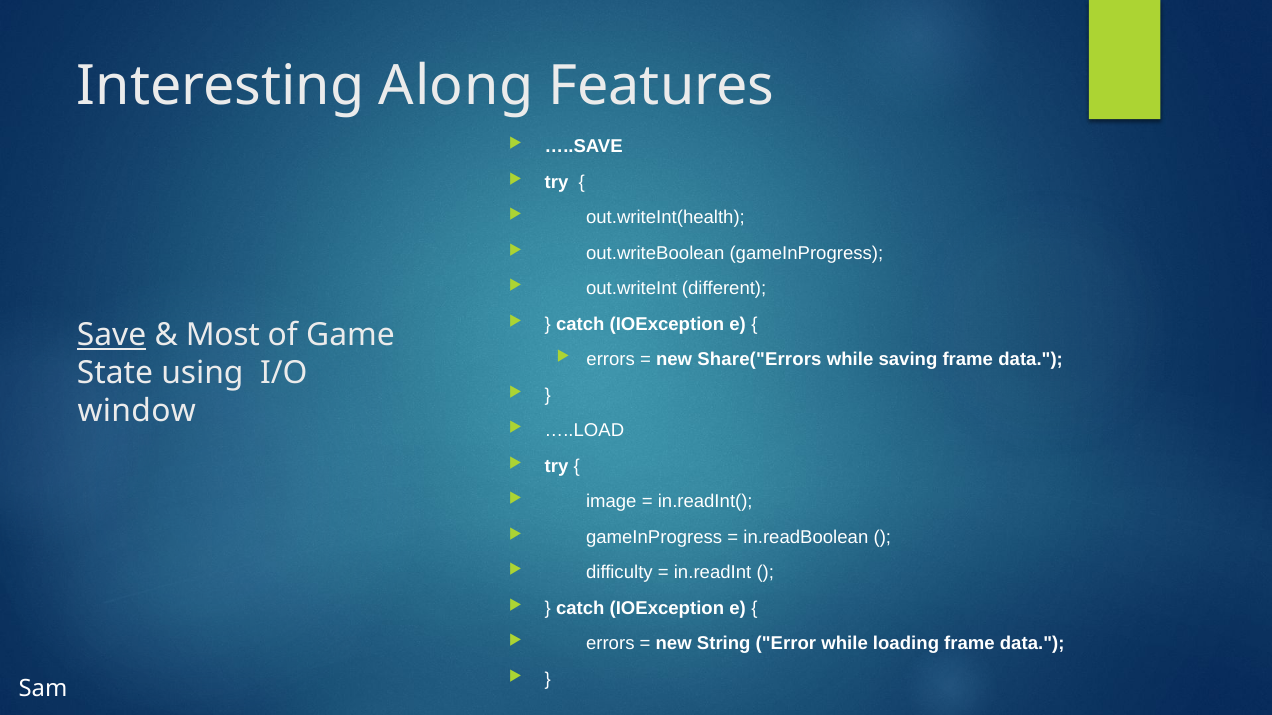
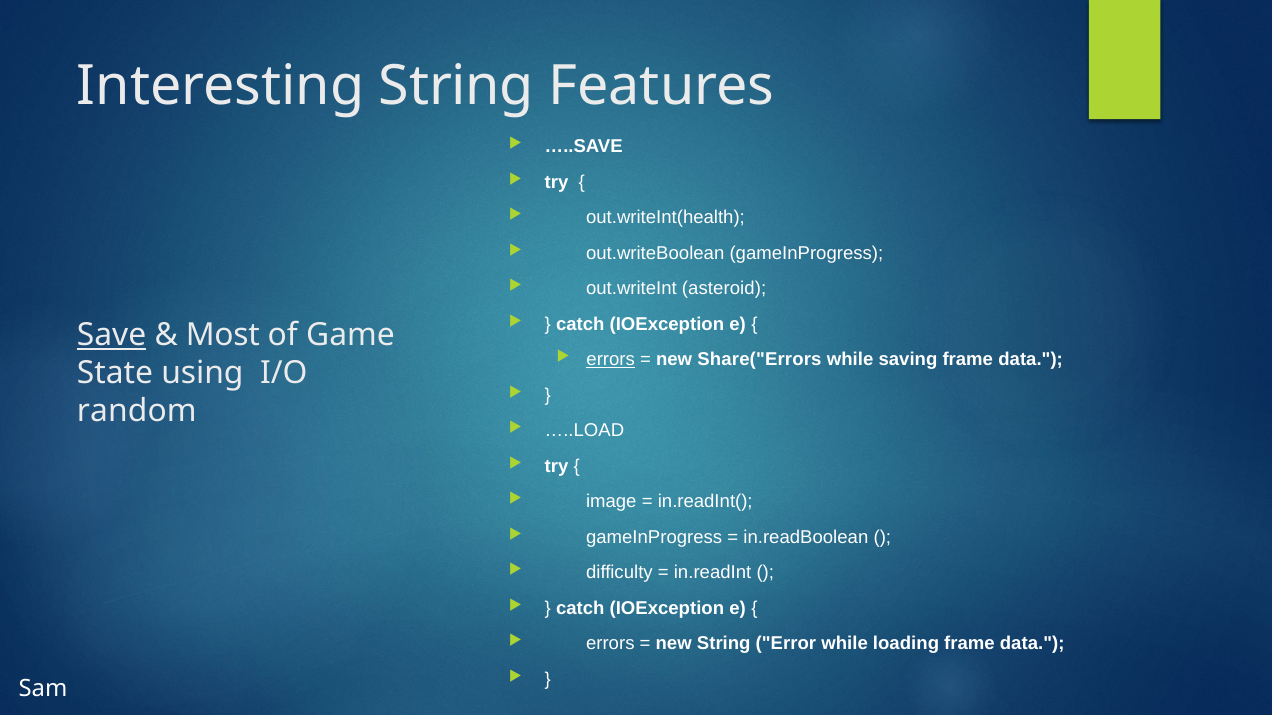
Interesting Along: Along -> String (457, 86)
different: different -> asteroid (724, 289)
errors underline: none -> present (611, 360)
window: window -> random (137, 412)
